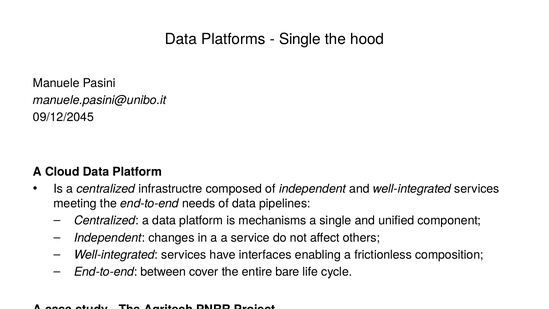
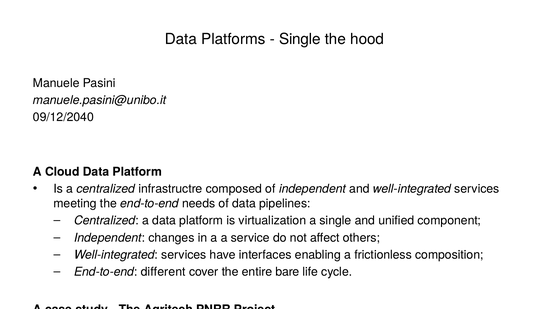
09/12/2045: 09/12/2045 -> 09/12/2040 (63, 117)
mechanisms: mechanisms -> virtualization (272, 220)
End-to-end between: between -> different (163, 272)
